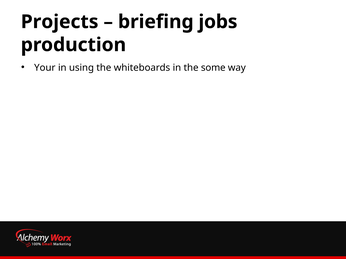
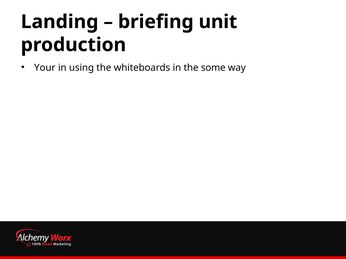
Projects: Projects -> Landing (60, 22)
jobs: jobs -> unit (218, 22)
